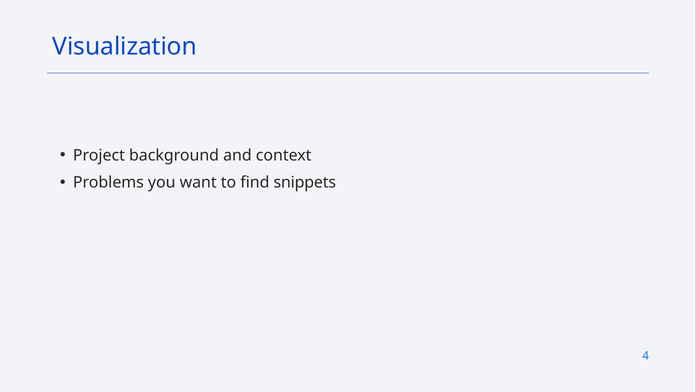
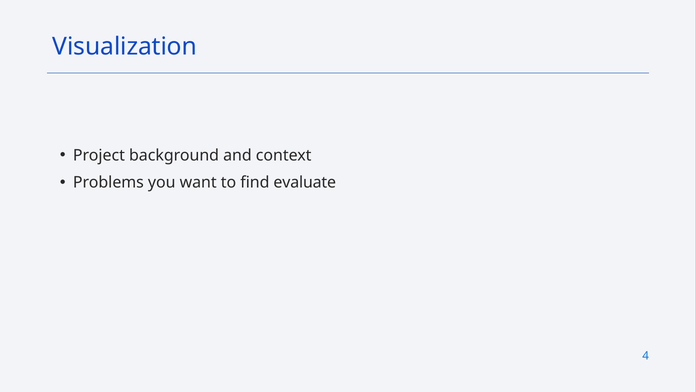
snippets: snippets -> evaluate (305, 182)
